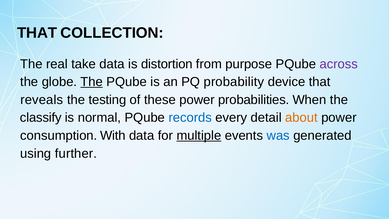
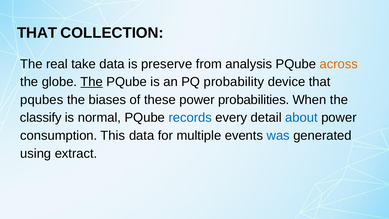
distortion: distortion -> preserve (167, 64)
purpose: purpose -> analysis (249, 64)
across colour: purple -> orange (339, 64)
reveals: reveals -> pqubes (42, 100)
testing: testing -> biases (107, 100)
about colour: orange -> blue (301, 118)
With: With -> This (113, 135)
multiple underline: present -> none (199, 135)
further: further -> extract (76, 153)
